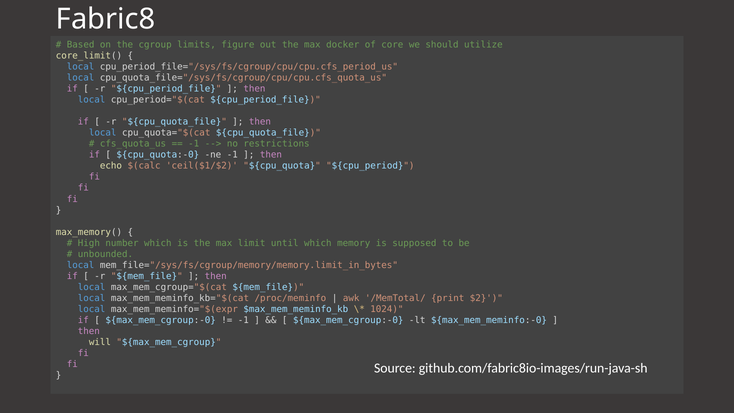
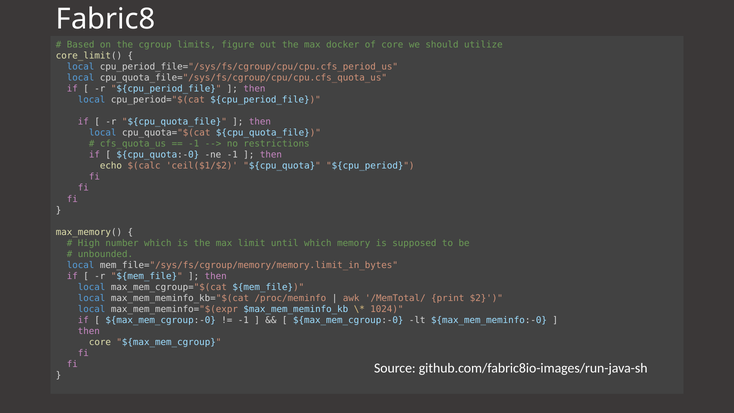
will: will -> core (100, 342)
